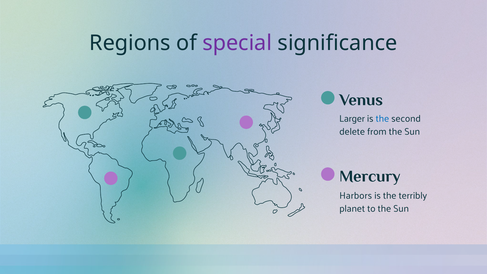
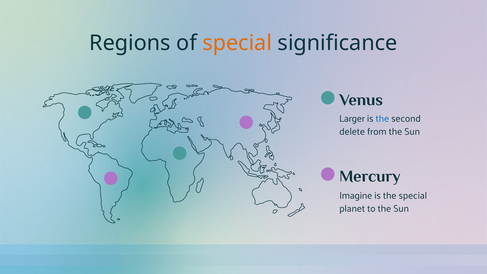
special colour: purple -> orange (237, 43)
Harbors: Harbors -> Imagine (356, 196)
the terribly: terribly -> special (413, 196)
